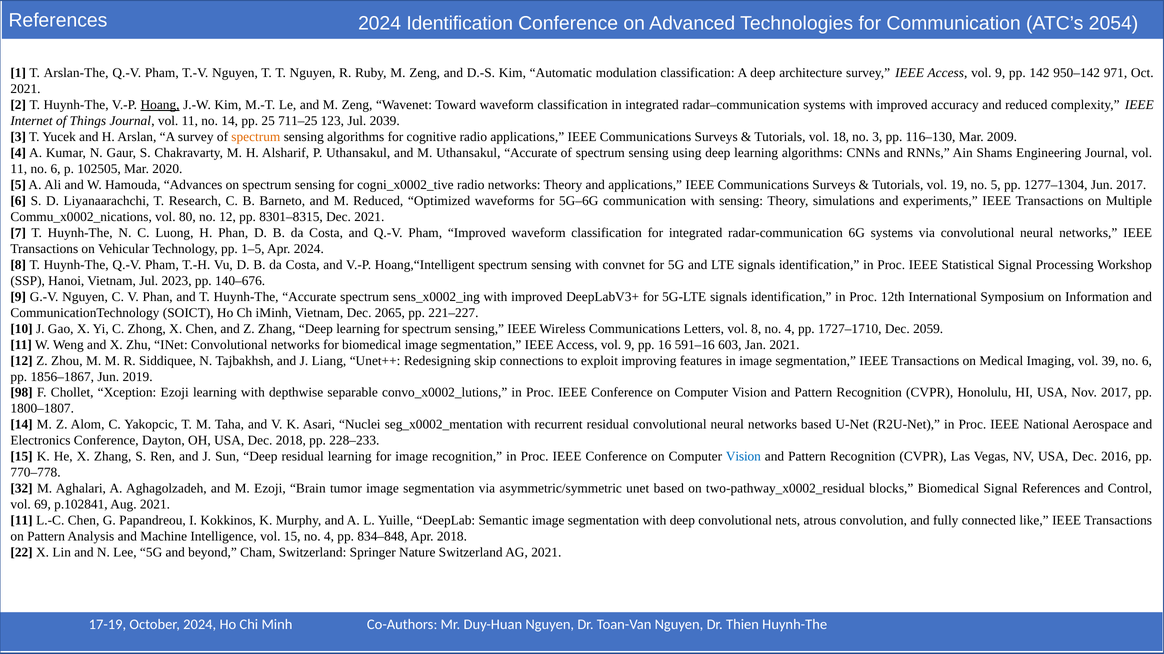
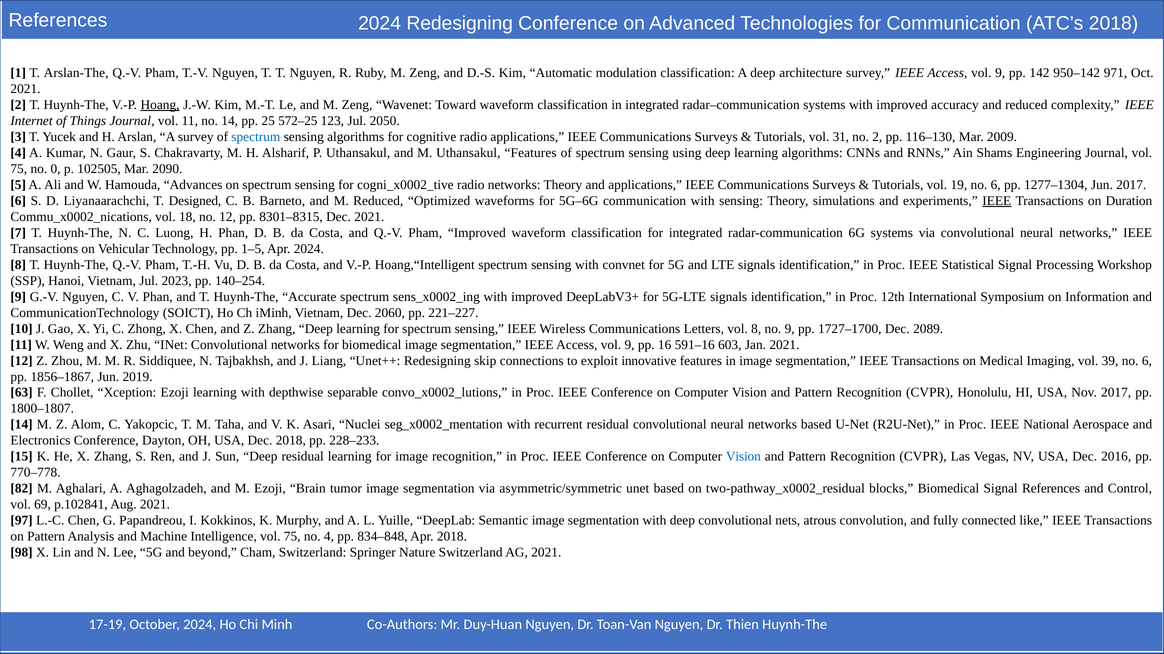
2024 Identification: Identification -> Redesigning (460, 23)
ATC’s 2054: 2054 -> 2018 (1113, 23)
711–25: 711–25 -> 572–25 (298, 121)
2039: 2039 -> 2050 (385, 121)
spectrum colour: orange -> blue (256, 137)
18: 18 -> 31 (841, 137)
no 3: 3 -> 2 (877, 137)
Uthansakul Accurate: Accurate -> Features (531, 153)
11: 11 -> 75 (19, 169)
6: 6 -> 0 (56, 169)
2020: 2020 -> 2090 (167, 169)
19 no 5: 5 -> 6 (996, 185)
Research: Research -> Designed (195, 201)
IEEE underline: none -> present (997, 201)
Multiple: Multiple -> Duration (1129, 201)
80: 80 -> 18 (187, 217)
140–676: 140–676 -> 140–254 (240, 281)
2065: 2065 -> 2060 (390, 313)
8 no 4: 4 -> 9 (790, 329)
1727–1710: 1727–1710 -> 1727–1700 (850, 329)
2059: 2059 -> 2089 (928, 329)
improving: improving -> innovative (649, 361)
98: 98 -> 63 (22, 393)
32: 32 -> 82 (22, 489)
11: 11 -> 97 (22, 521)
Intelligence vol 15: 15 -> 75 (292, 537)
22: 22 -> 98 (22, 553)
